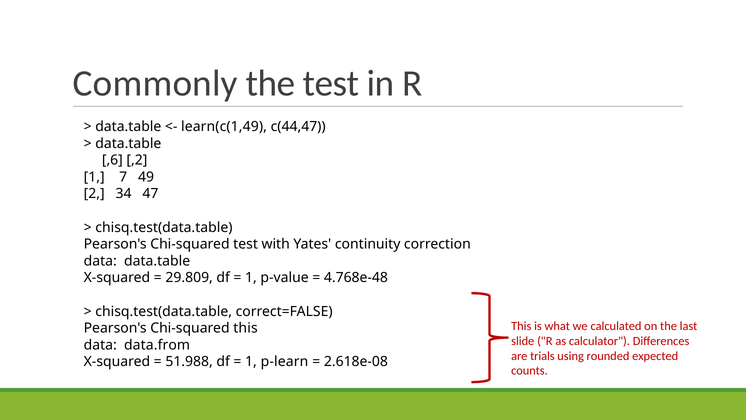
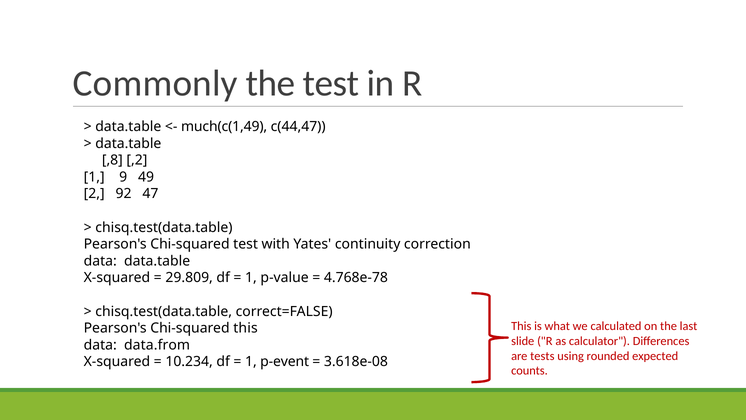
learn(c(1,49: learn(c(1,49 -> much(c(1,49 (224, 126)
,6: ,6 -> ,8 (112, 160)
7: 7 -> 9 (123, 177)
34: 34 -> 92 (124, 194)
4.768e-48: 4.768e-48 -> 4.768e-78 (356, 278)
trials: trials -> tests (542, 356)
51.988: 51.988 -> 10.234 (189, 361)
p-learn: p-learn -> p-event (285, 361)
2.618e-08: 2.618e-08 -> 3.618e-08 (356, 361)
